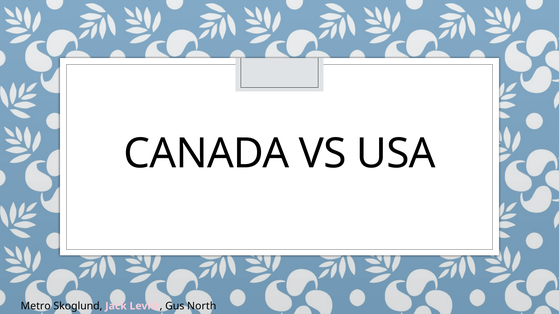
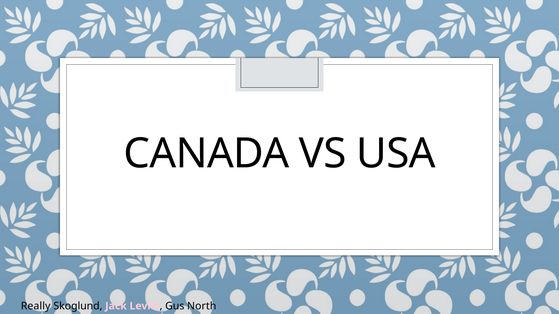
Metro: Metro -> Really (36, 306)
